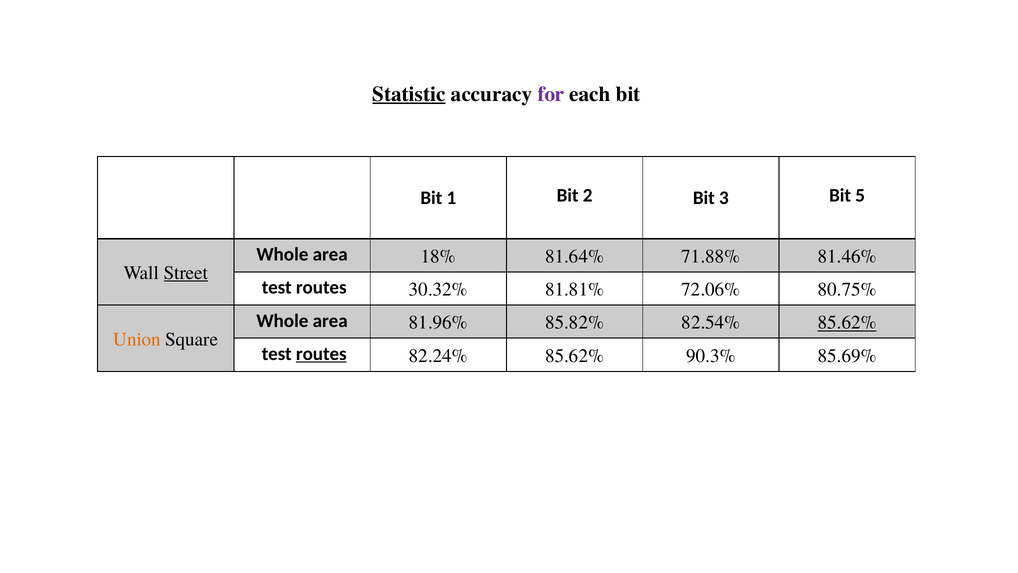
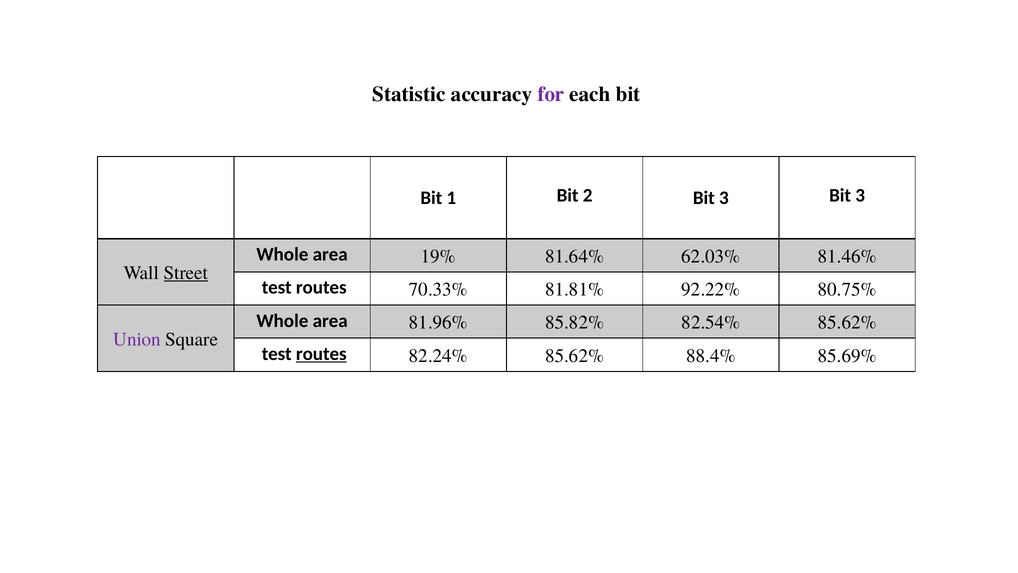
Statistic underline: present -> none (409, 94)
3 Bit 5: 5 -> 3 (860, 195)
18%: 18% -> 19% (438, 256)
71.88%: 71.88% -> 62.03% (711, 256)
30.32%: 30.32% -> 70.33% (438, 289)
72.06%: 72.06% -> 92.22% (711, 289)
85.62% underline: present -> none (847, 322)
Union colour: orange -> purple (137, 339)
90.3%: 90.3% -> 88.4% (711, 356)
